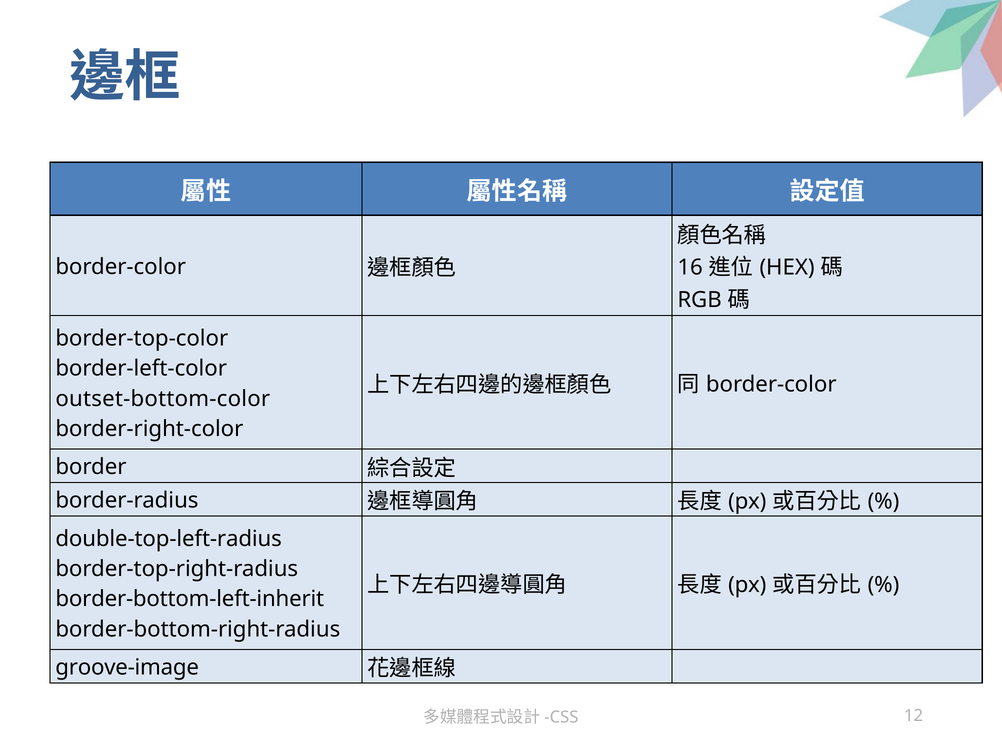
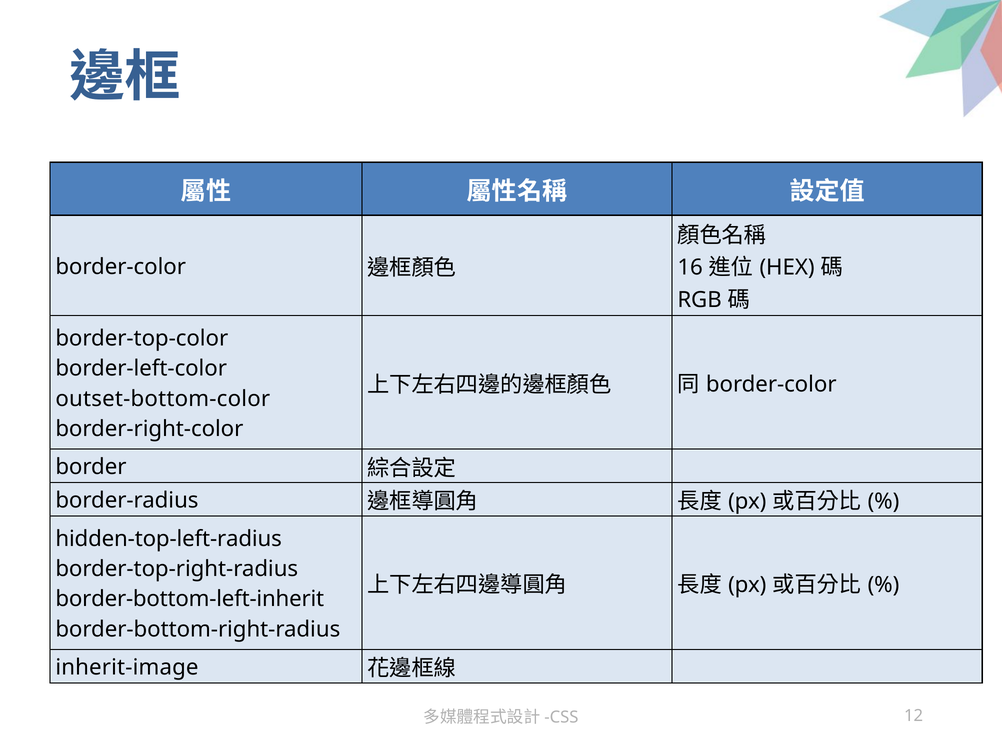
double-top-left-radius: double-top-left-radius -> hidden-top-left-radius (169, 539)
groove-image: groove-image -> inherit-image (127, 668)
